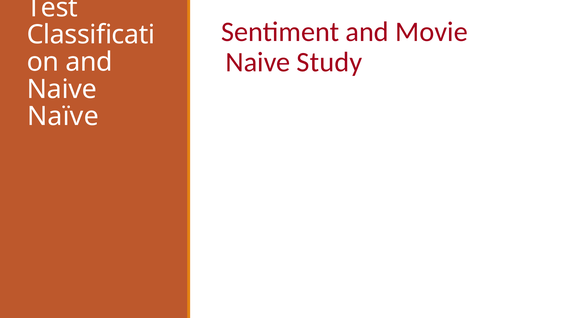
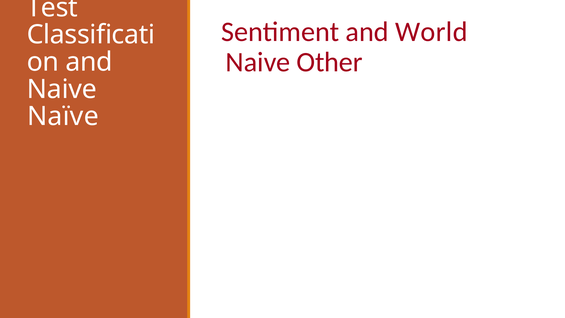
Movie: Movie -> World (431, 32)
Study: Study -> Other (330, 62)
